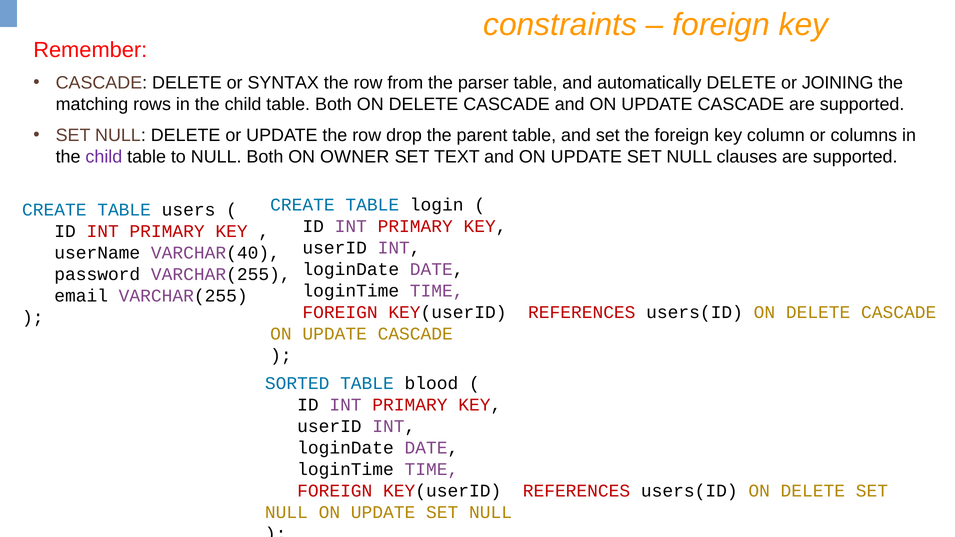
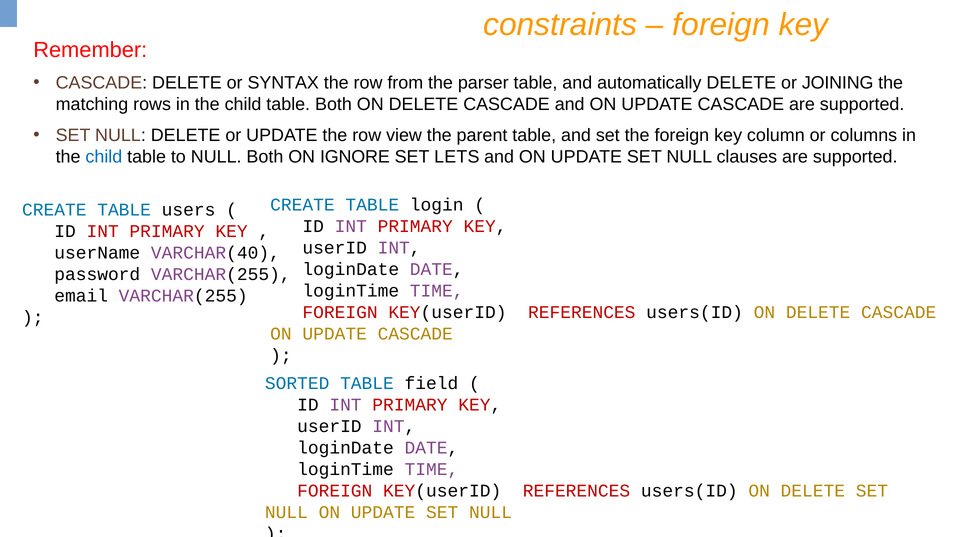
drop: drop -> view (404, 136)
child colour: purple -> blue (104, 157)
OWNER: OWNER -> IGNORE (355, 157)
TEXT: TEXT -> LETS (457, 157)
blood: blood -> field (431, 383)
